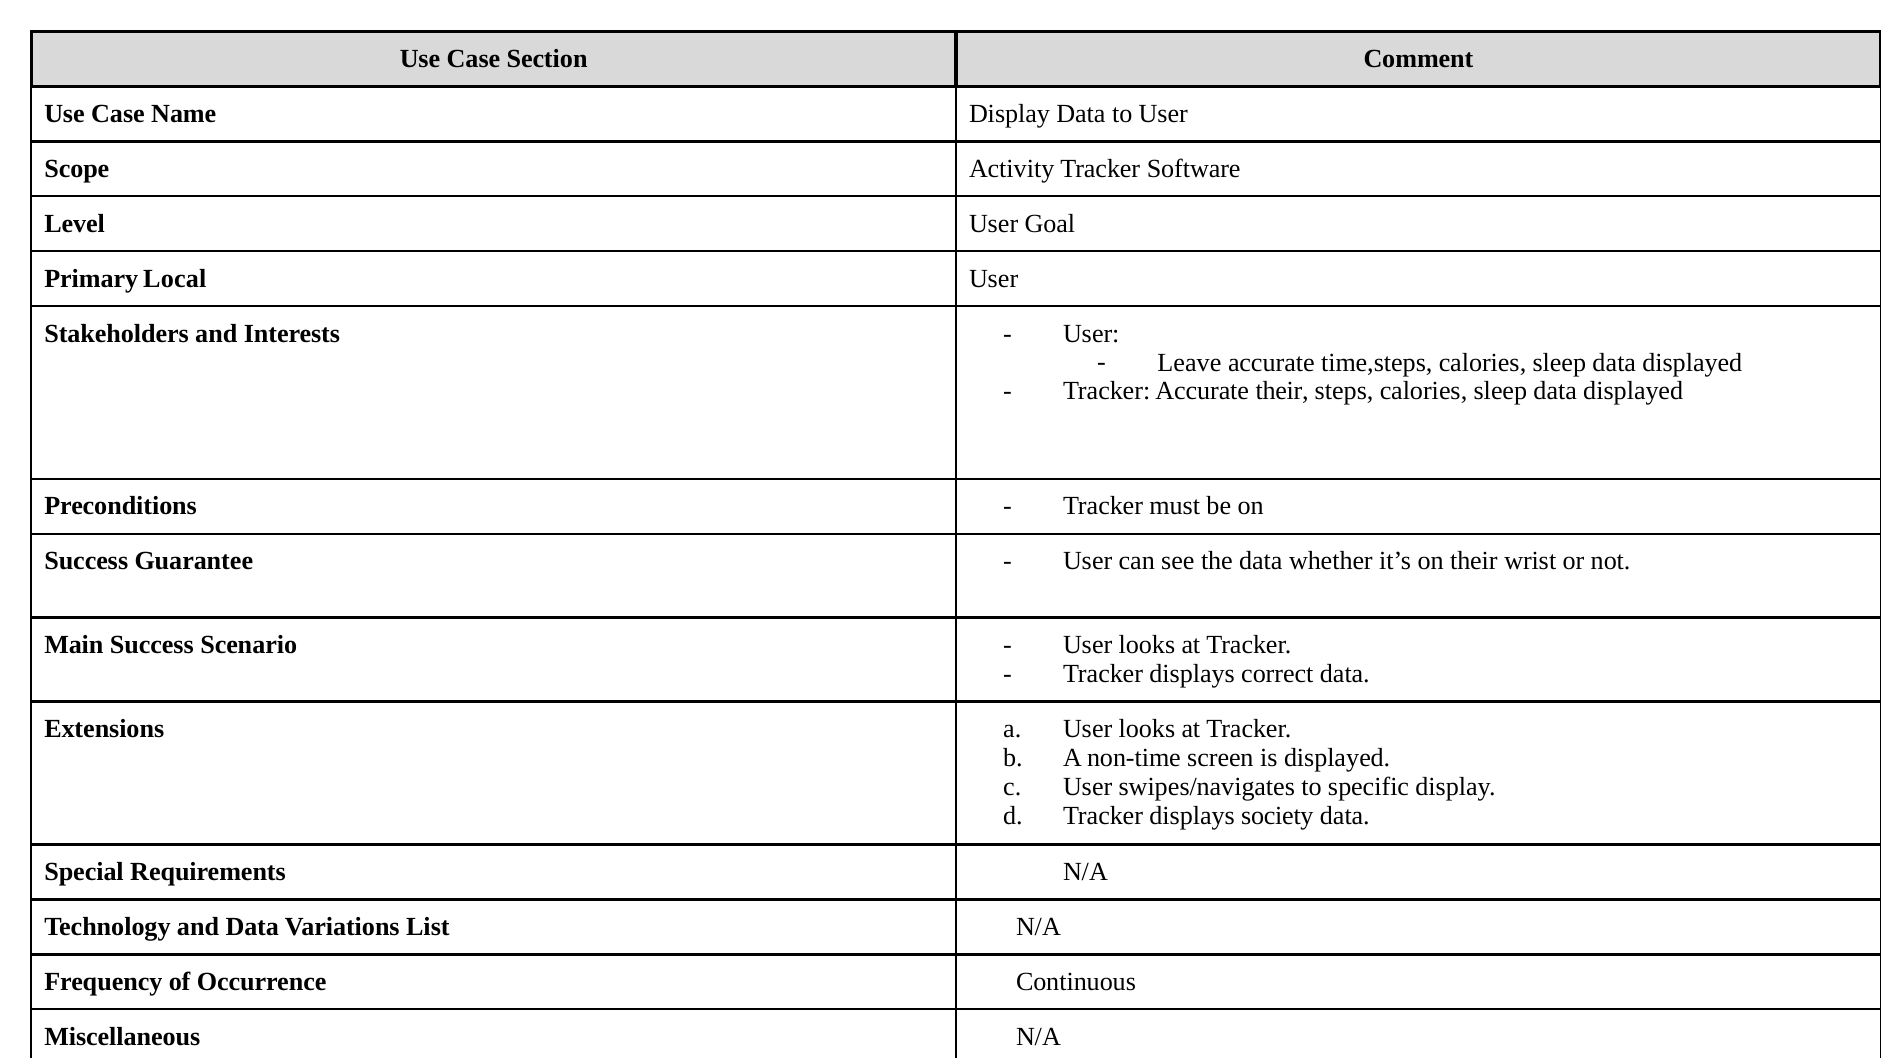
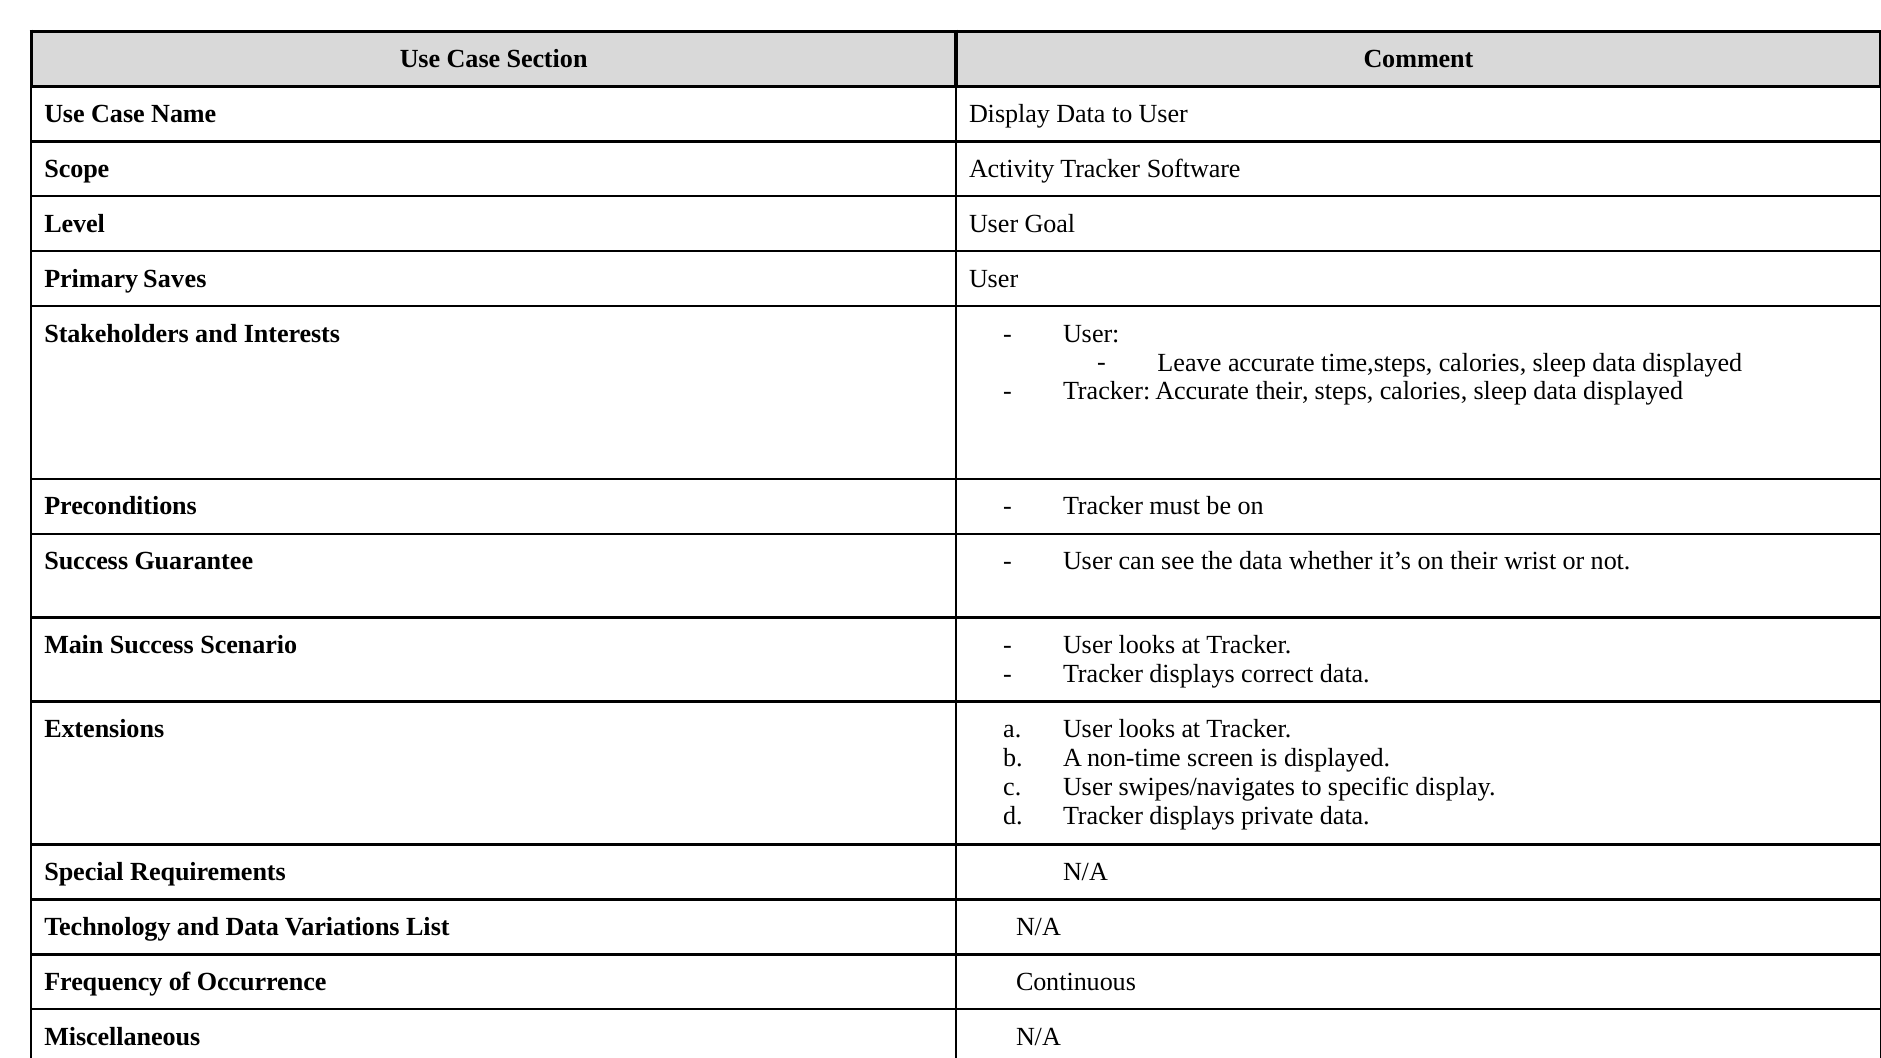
Local: Local -> Saves (175, 279)
society: society -> private (1277, 816)
